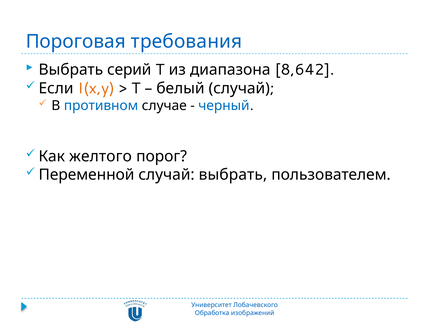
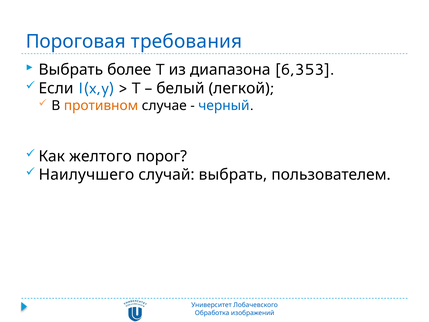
серий: серий -> более (129, 70)
8,642: 8,642 -> 6,353 (305, 70)
I(x,y colour: orange -> blue (96, 88)
белый случай: случай -> легкой (239, 88)
противном colour: blue -> orange (101, 106)
Переменной: Переменной -> Наилучшего (86, 175)
